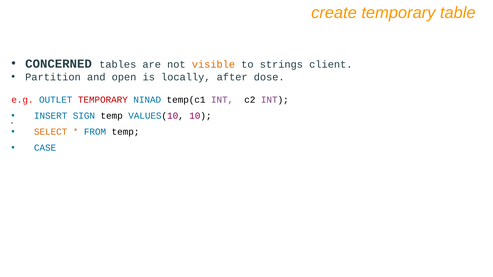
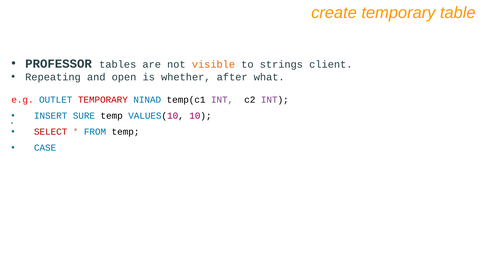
CONCERNED: CONCERNED -> PROFESSOR (59, 64)
Partition: Partition -> Repeating (53, 77)
locally: locally -> whether (186, 77)
dose: dose -> what (269, 77)
SIGN: SIGN -> SURE (84, 116)
SELECT colour: orange -> red (51, 132)
